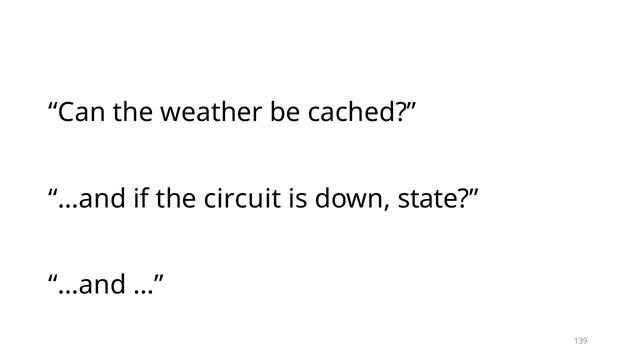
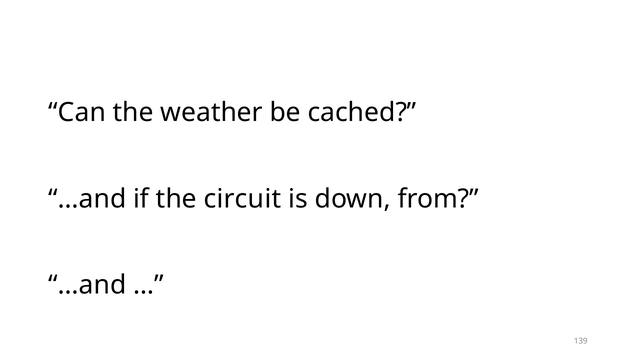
state: state -> from (438, 199)
